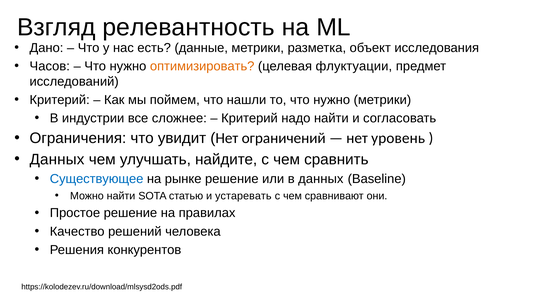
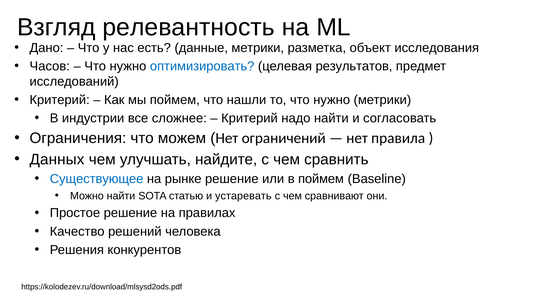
оптимизировать colour: orange -> blue (202, 66)
флуктуации: флуктуации -> результатов (354, 66)
увидит: увидит -> можем (182, 138)
уровень: уровень -> правила (398, 138)
в данных: данных -> поймем (321, 179)
